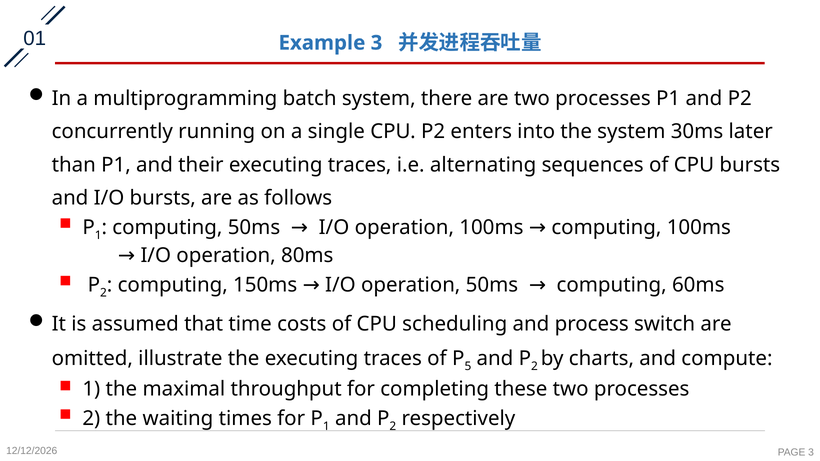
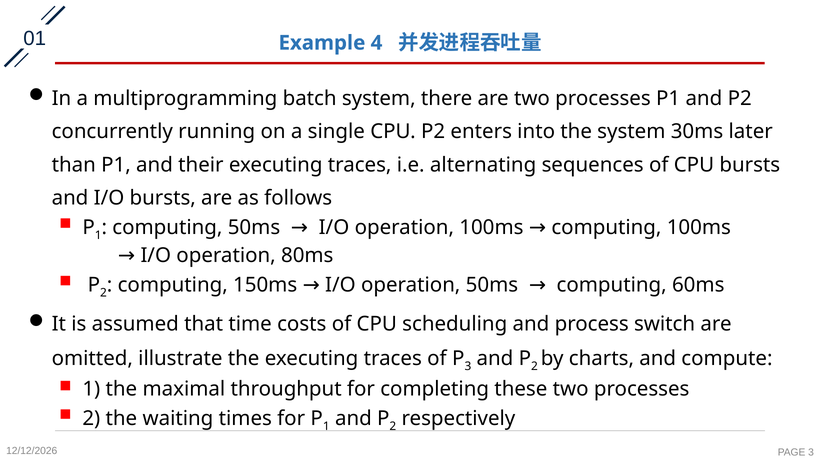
Example 3: 3 -> 4 (376, 43)
5: 5 -> 3 (468, 367)
